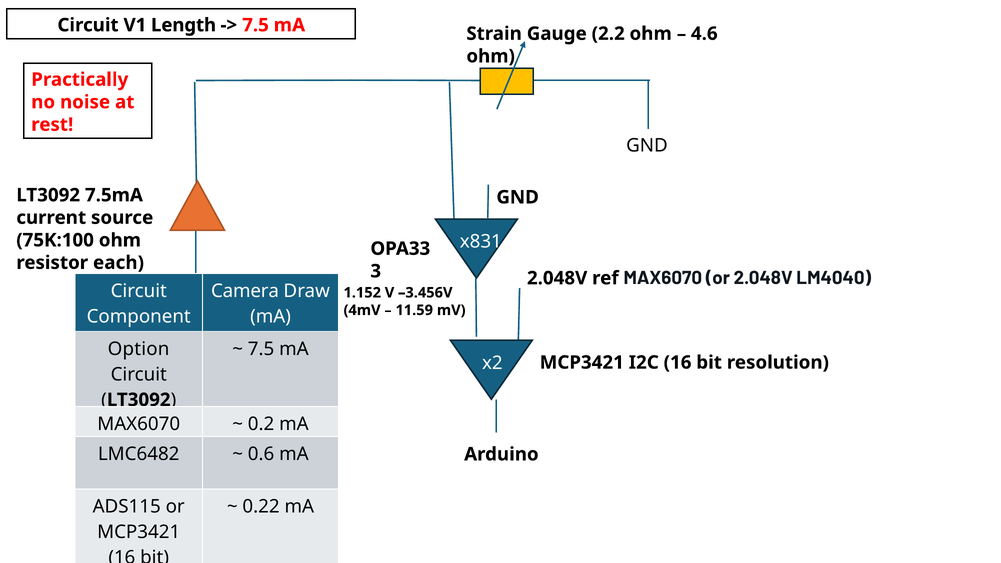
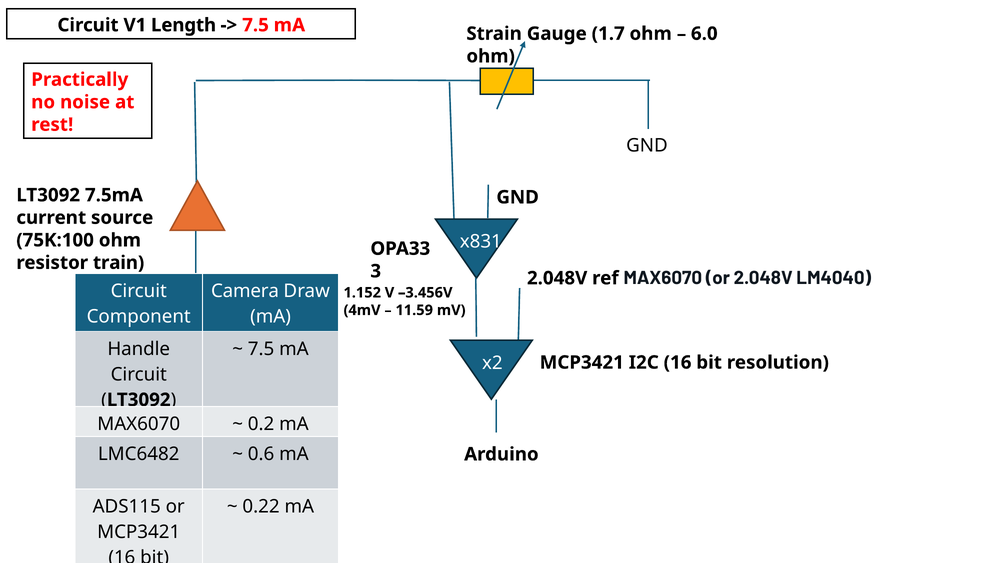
2.2: 2.2 -> 1.7 (608, 34)
4.6: 4.6 -> 6.0 (704, 34)
each: each -> train (119, 263)
Option: Option -> Handle (139, 349)
